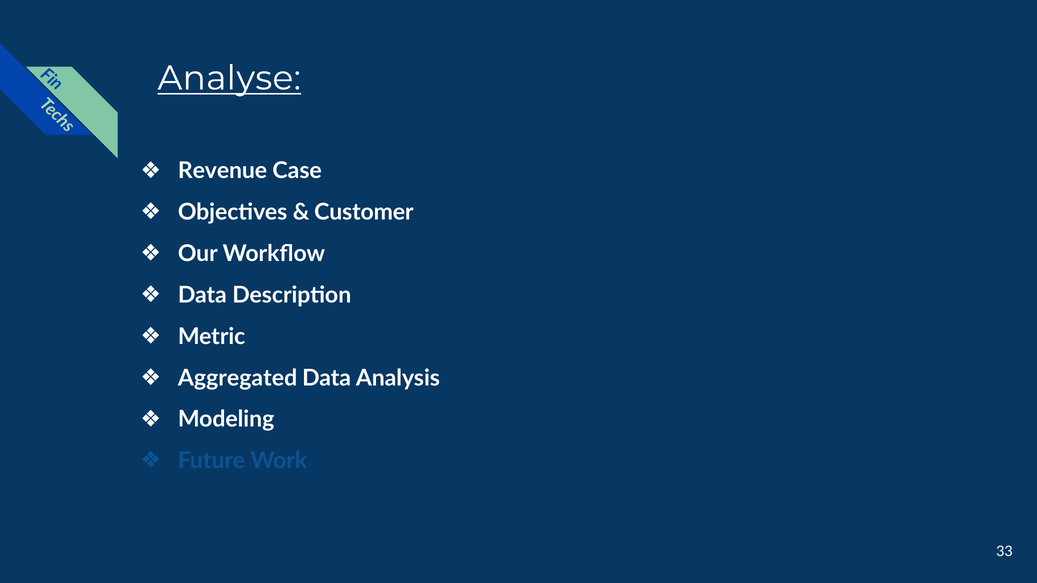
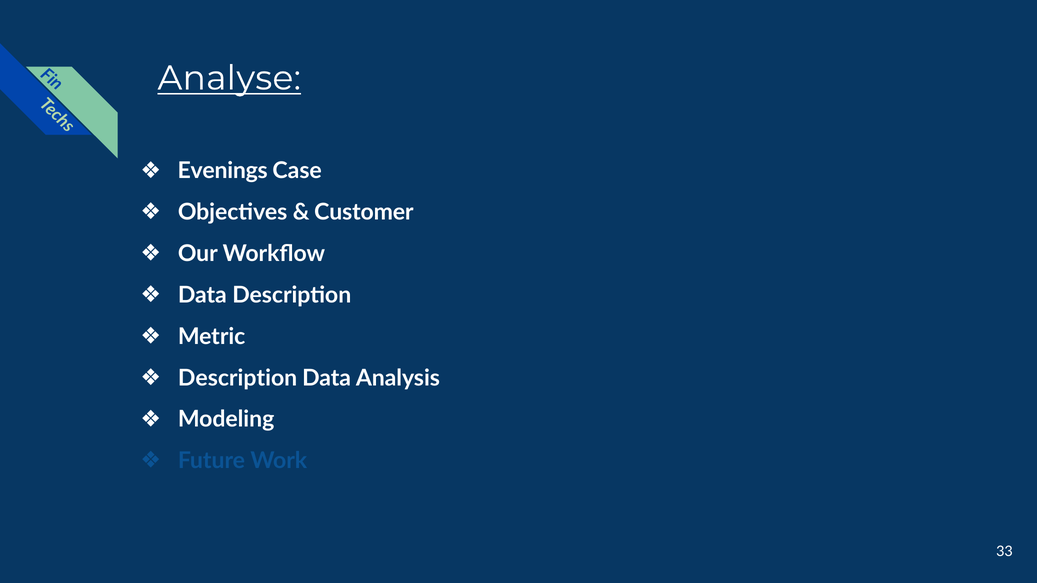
Revenue: Revenue -> Evenings (223, 171)
Aggregated: Aggregated -> Description (238, 378)
